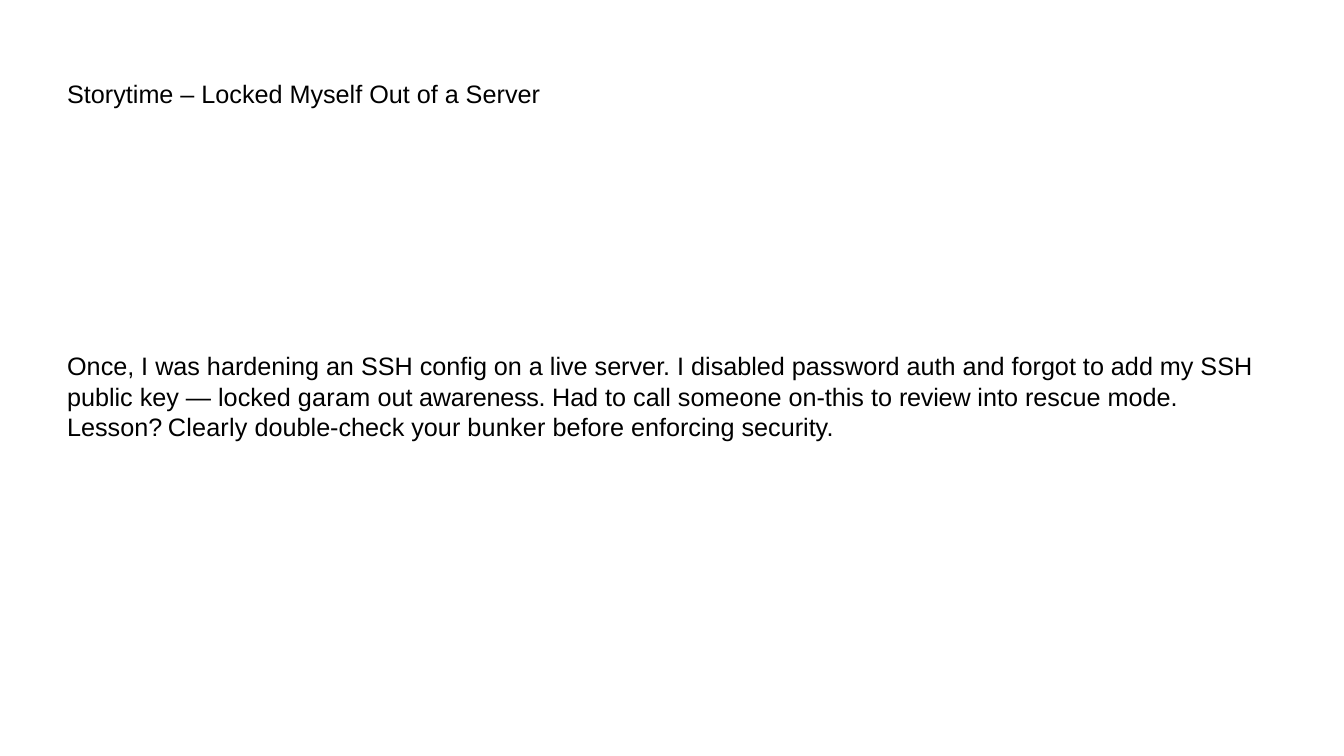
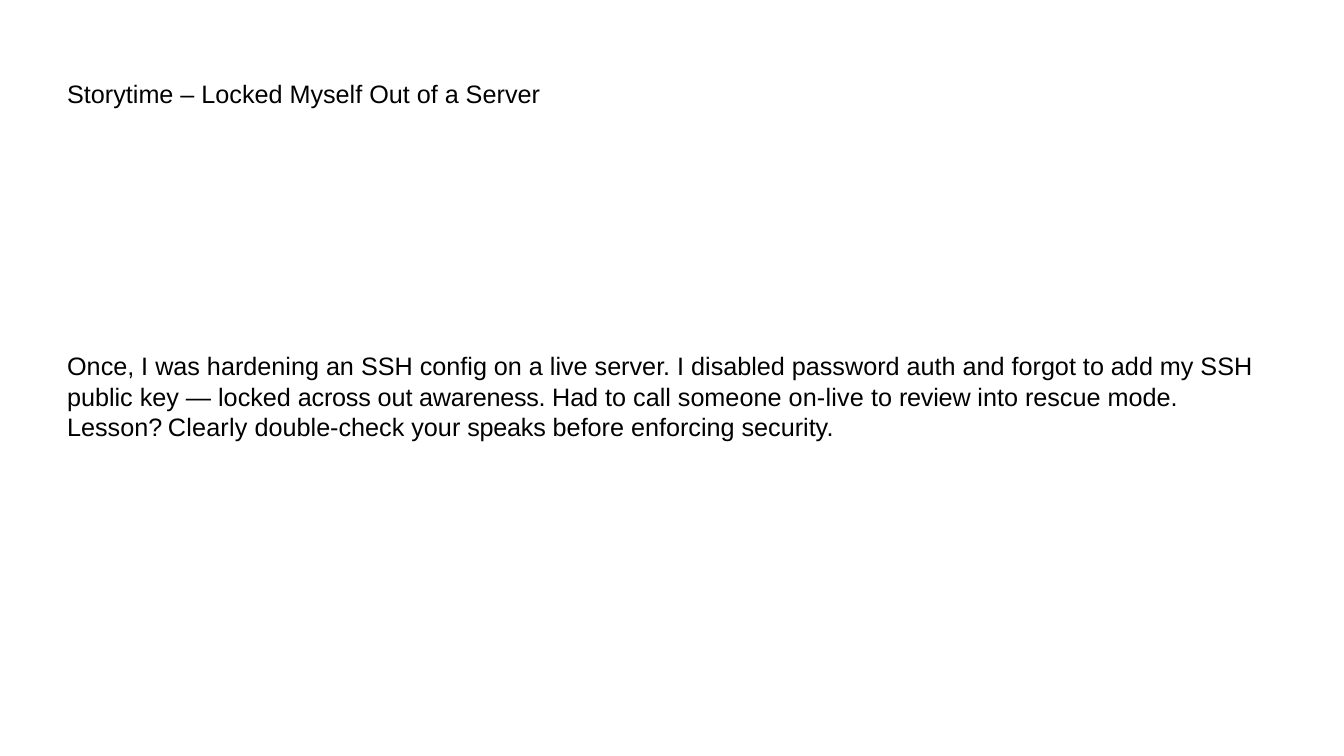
garam: garam -> across (334, 398)
on-this: on-this -> on-live (826, 398)
bunker: bunker -> speaks (507, 428)
